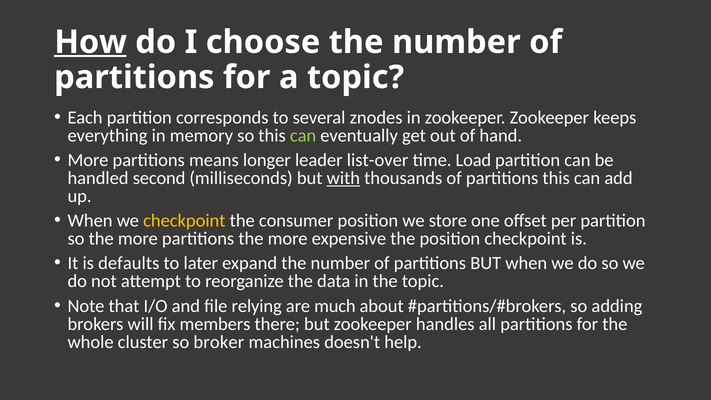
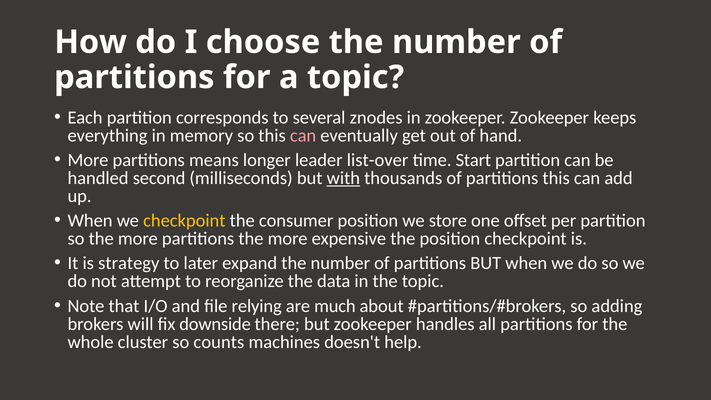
How underline: present -> none (91, 42)
can colour: light green -> pink (303, 135)
Load: Load -> Start (473, 160)
defaults: defaults -> strategy (129, 263)
members: members -> downside (215, 324)
broker: broker -> counts (219, 342)
